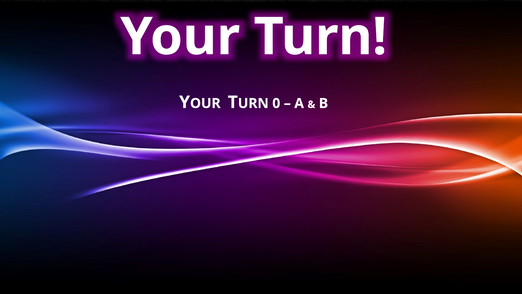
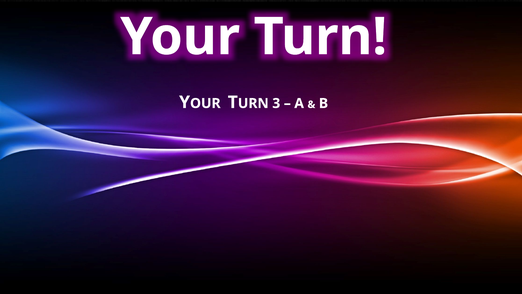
0: 0 -> 3 (276, 103)
